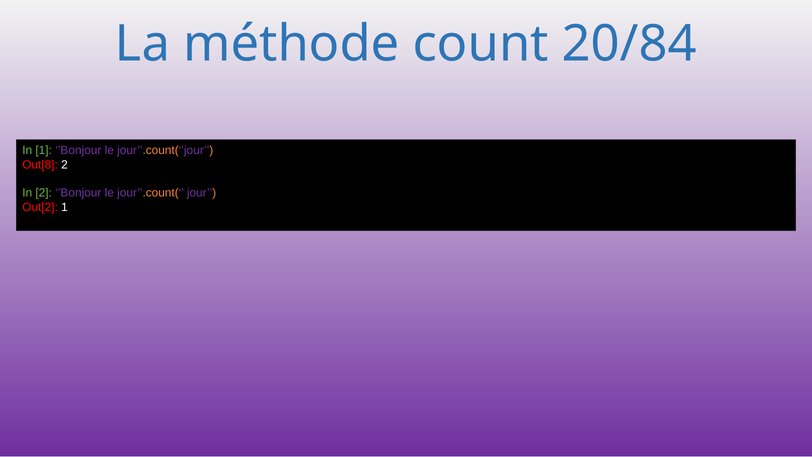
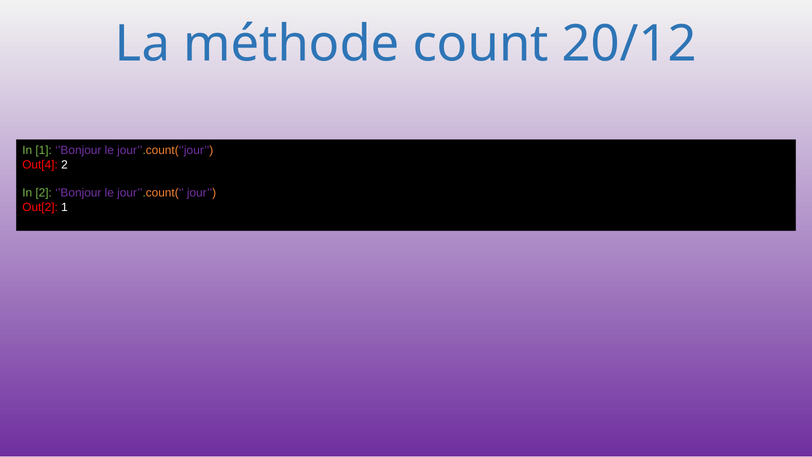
20/84: 20/84 -> 20/12 (629, 44)
Out[8: Out[8 -> Out[4 (40, 165)
